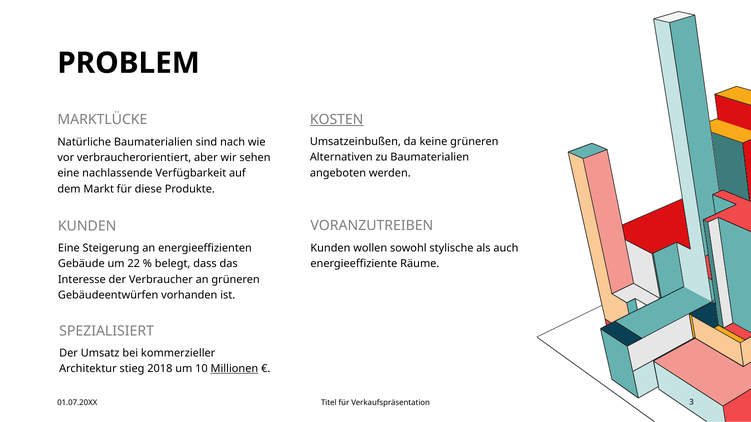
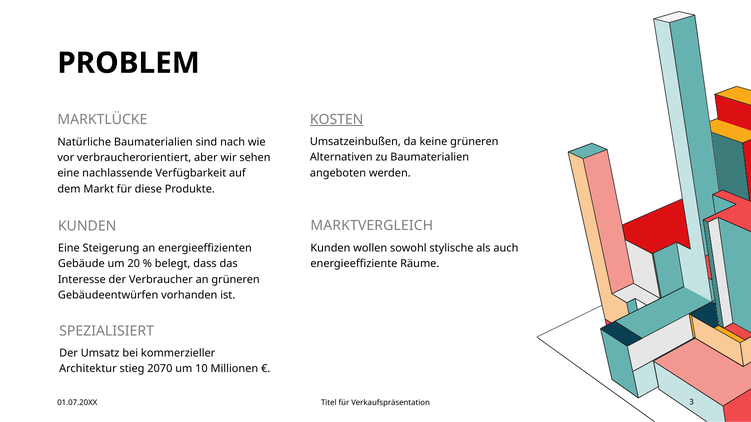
VORANZUTREIBEN: VORANZUTREIBEN -> MARKTVERGLEICH (372, 226)
22: 22 -> 20 (134, 264)
2018: 2018 -> 2070 (160, 369)
Millionen underline: present -> none (234, 369)
